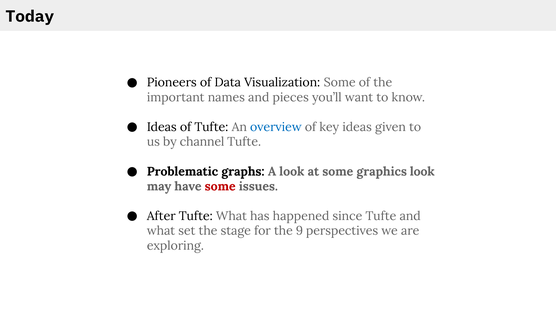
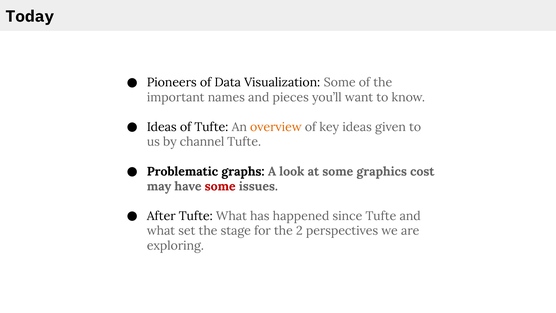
overview colour: blue -> orange (276, 127)
graphics look: look -> cost (422, 171)
9: 9 -> 2 (299, 231)
